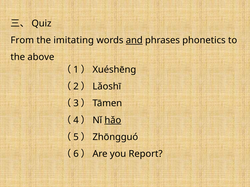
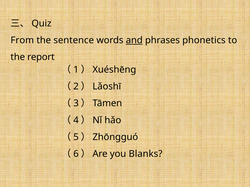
imitating: imitating -> sentence (74, 40)
above: above -> report (41, 57)
hǎo underline: present -> none (113, 120)
Report: Report -> Blanks (146, 154)
